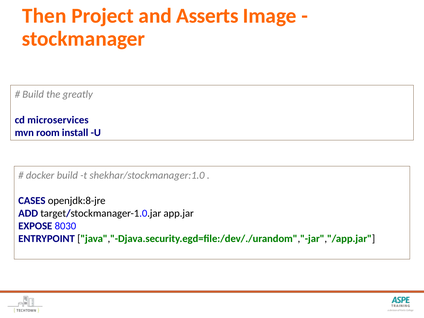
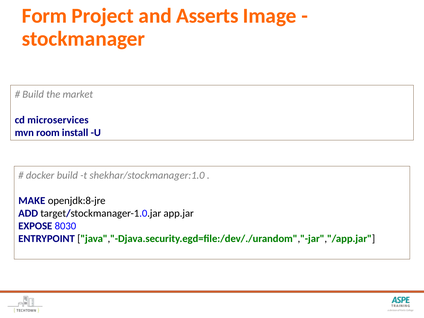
Then: Then -> Form (44, 16)
greatly: greatly -> market (78, 94)
CASES: CASES -> MAKE (32, 201)
